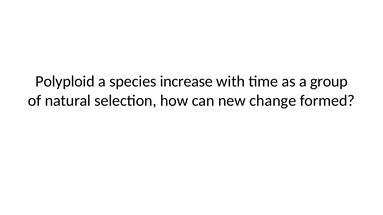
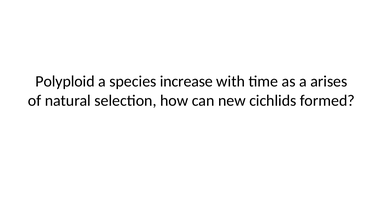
group: group -> arises (329, 82)
change: change -> cichlids (273, 101)
